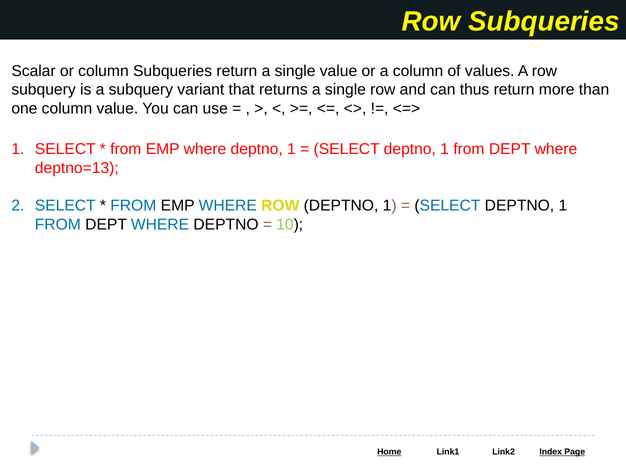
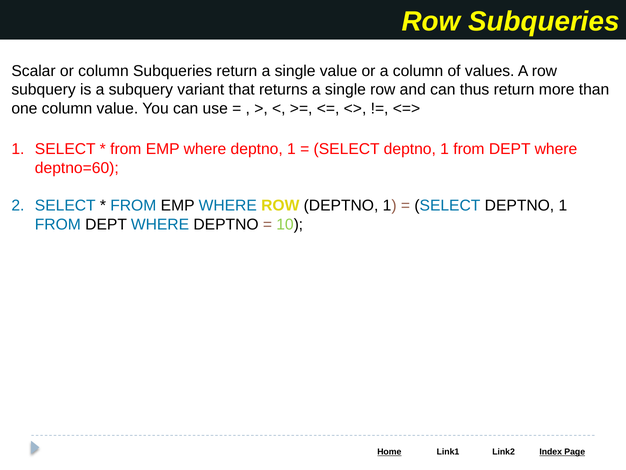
deptno=13: deptno=13 -> deptno=60 (77, 168)
